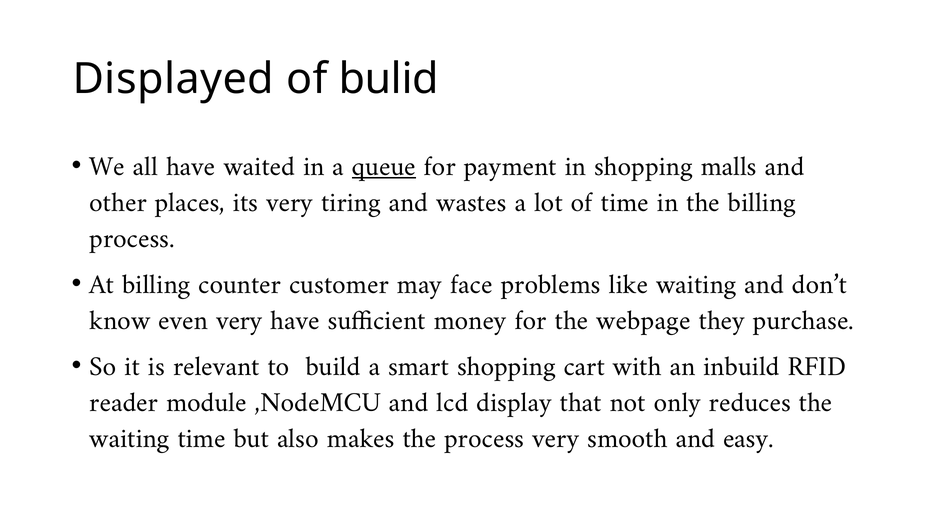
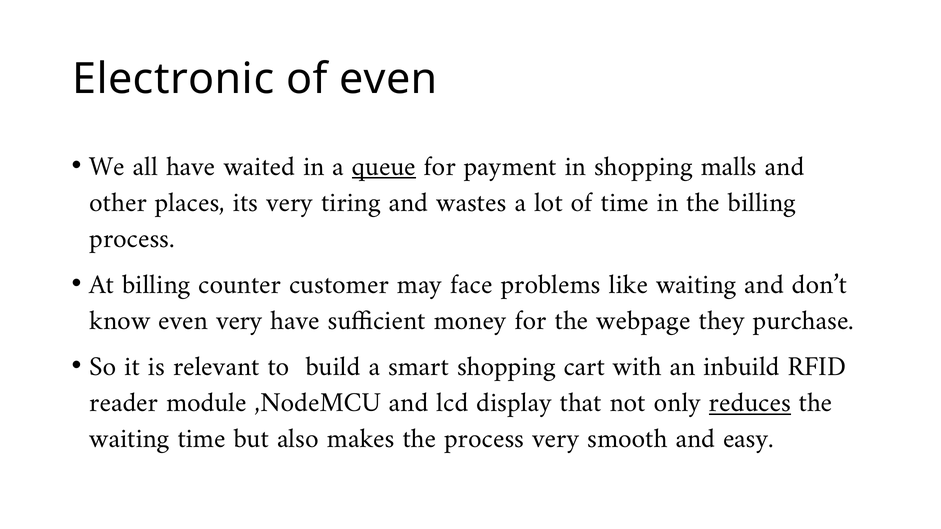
Displayed: Displayed -> Electronic (173, 79)
of bulid: bulid -> even (388, 79)
reduces underline: none -> present (750, 403)
